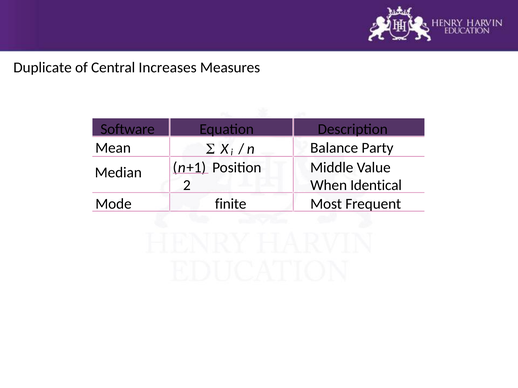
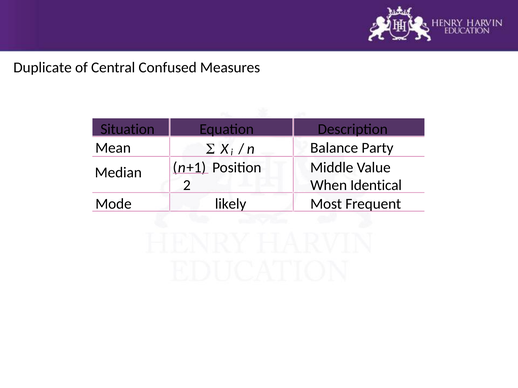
Increases: Increases -> Confused (168, 68)
Software: Software -> Situation (128, 129)
finite: finite -> likely (231, 204)
